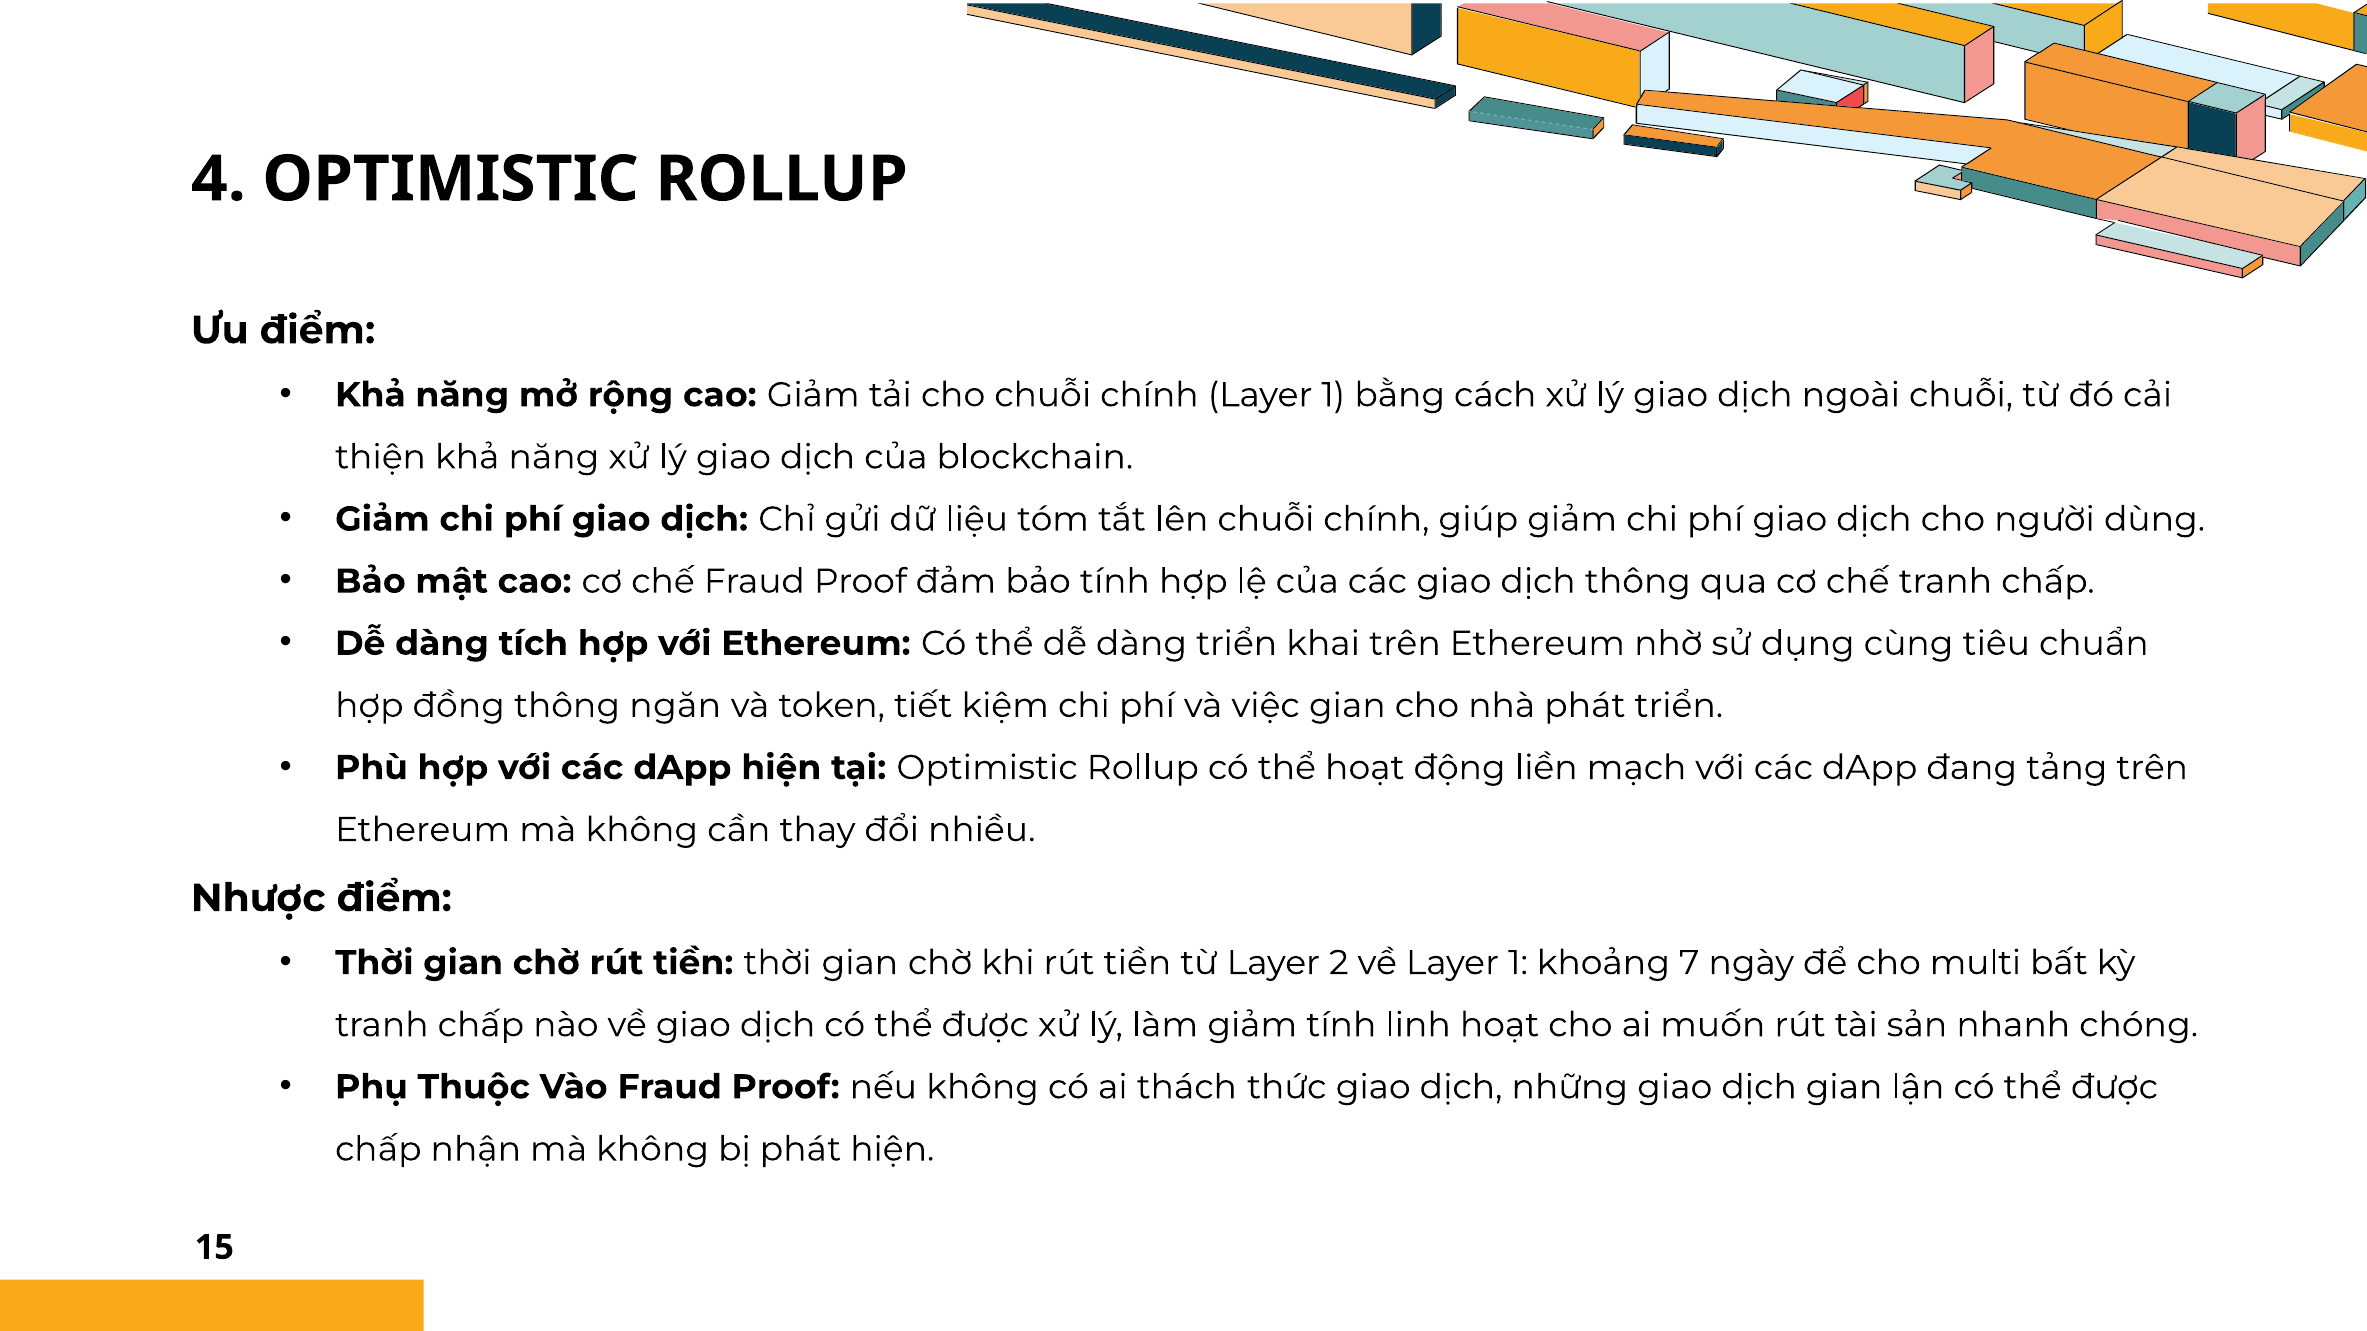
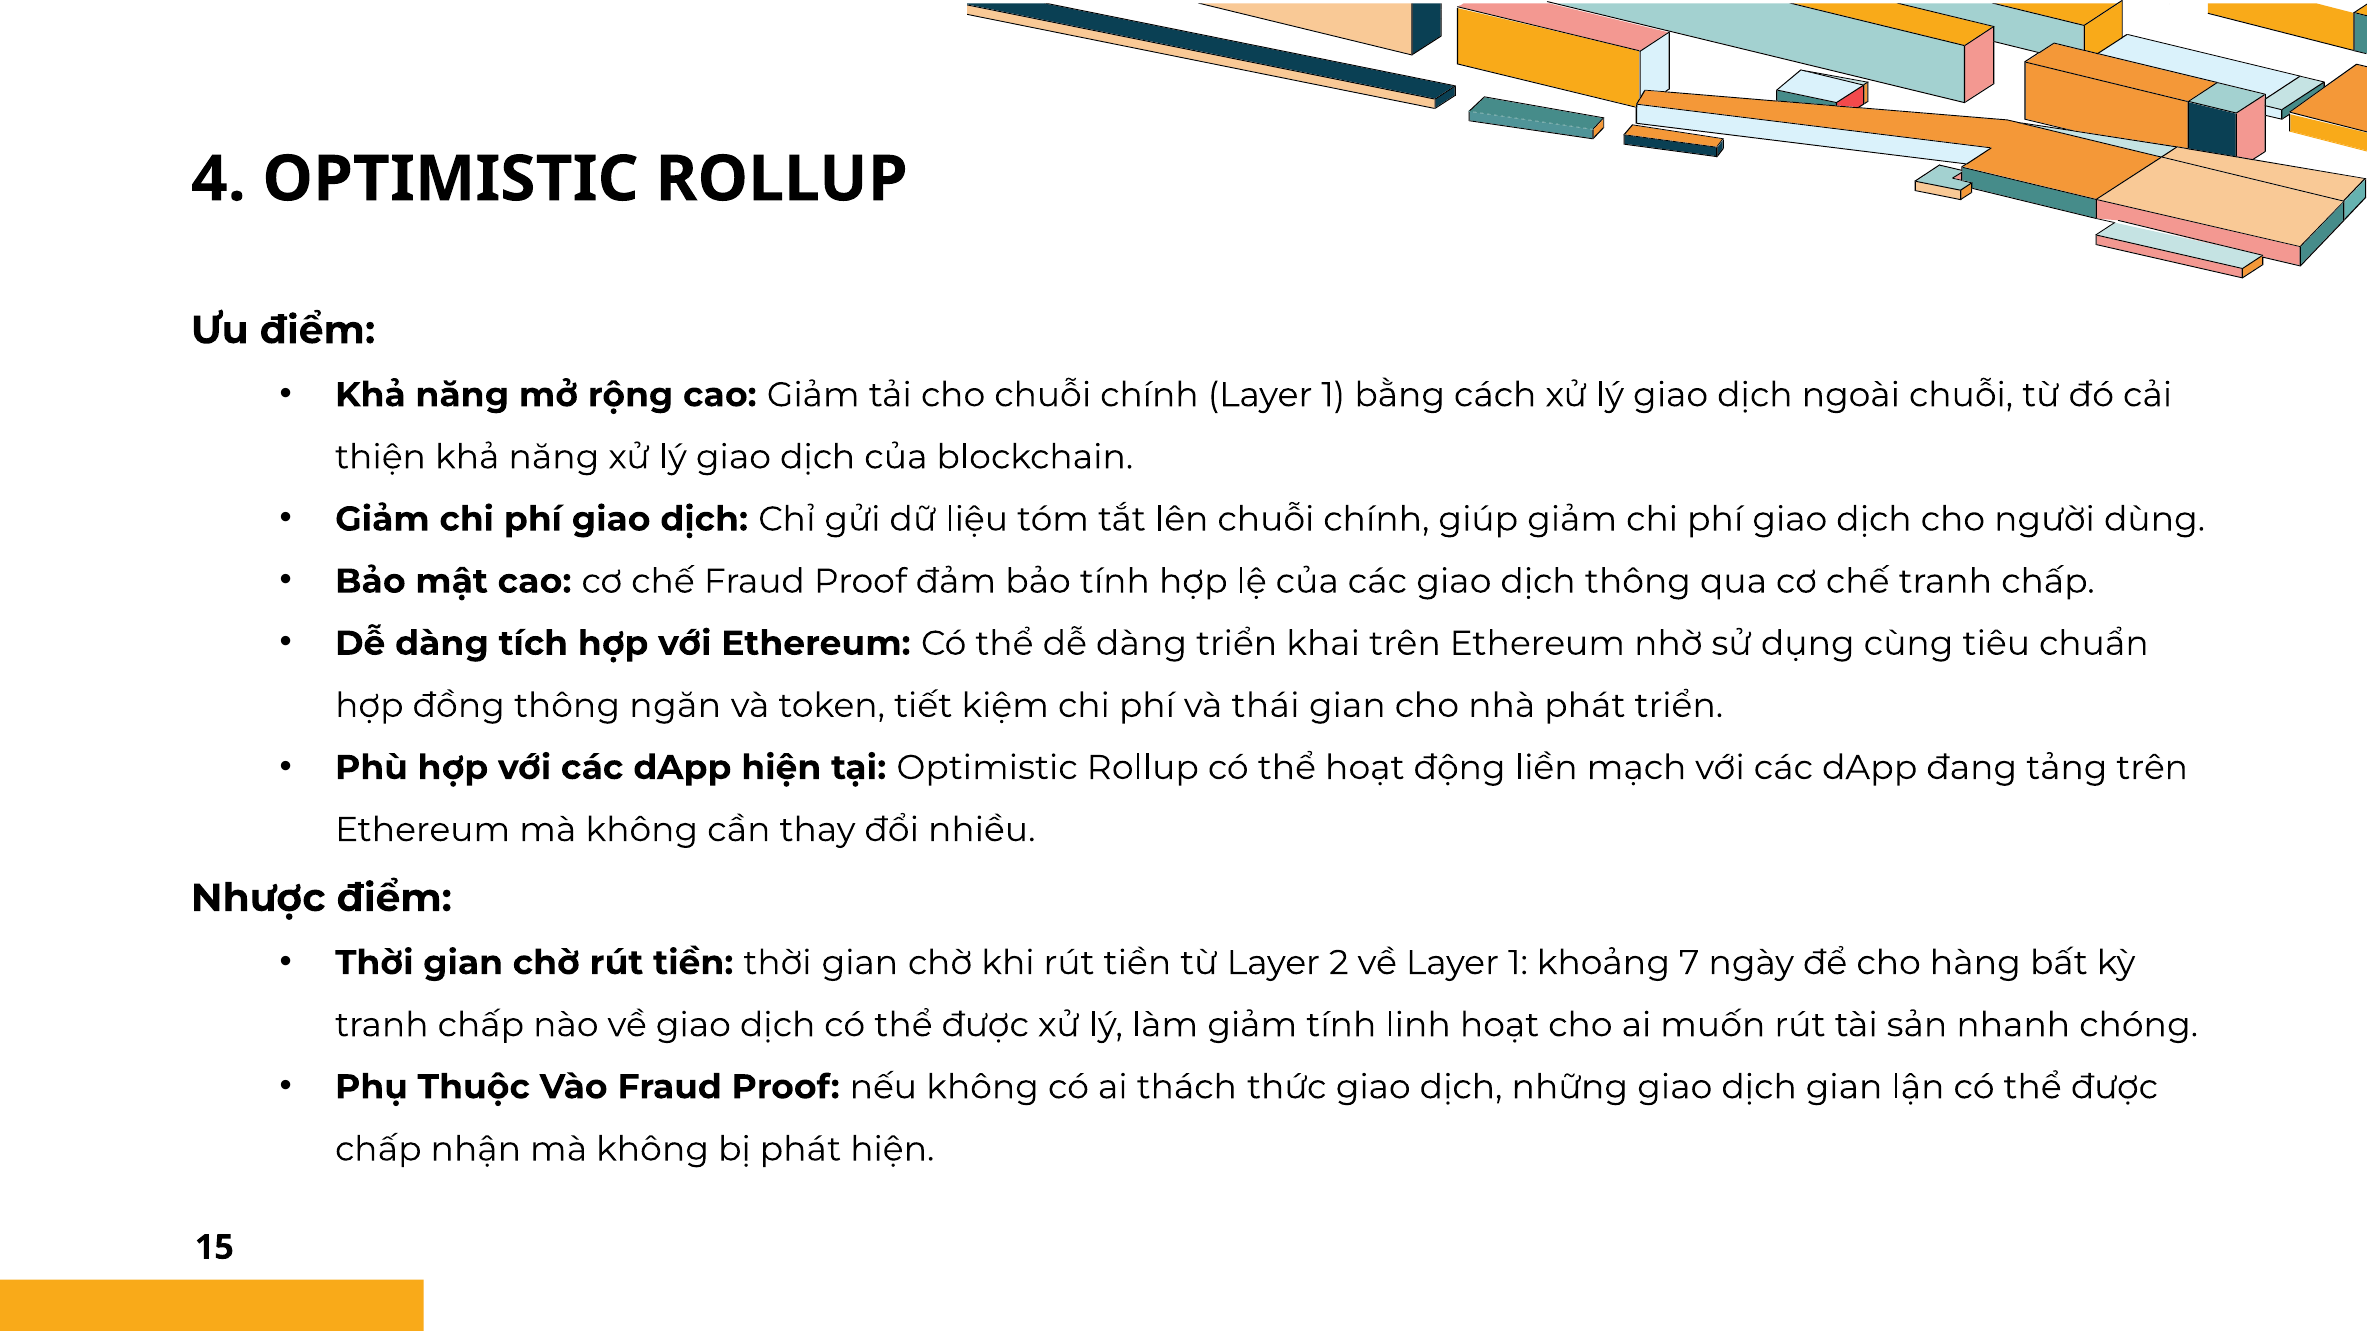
việc: việc -> thái (1266, 706)
multi: multi -> hàng (1975, 963)
